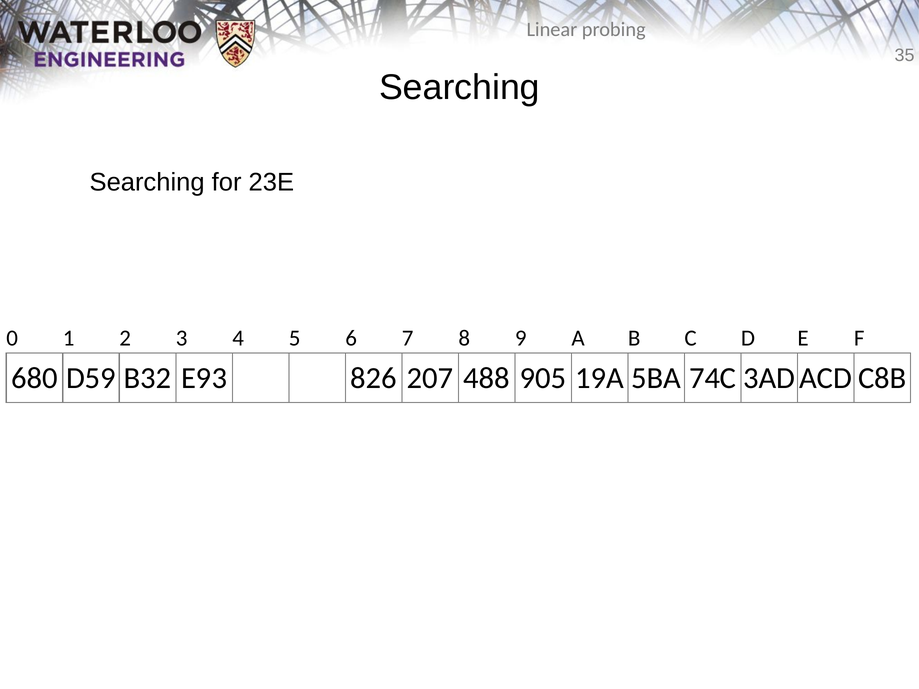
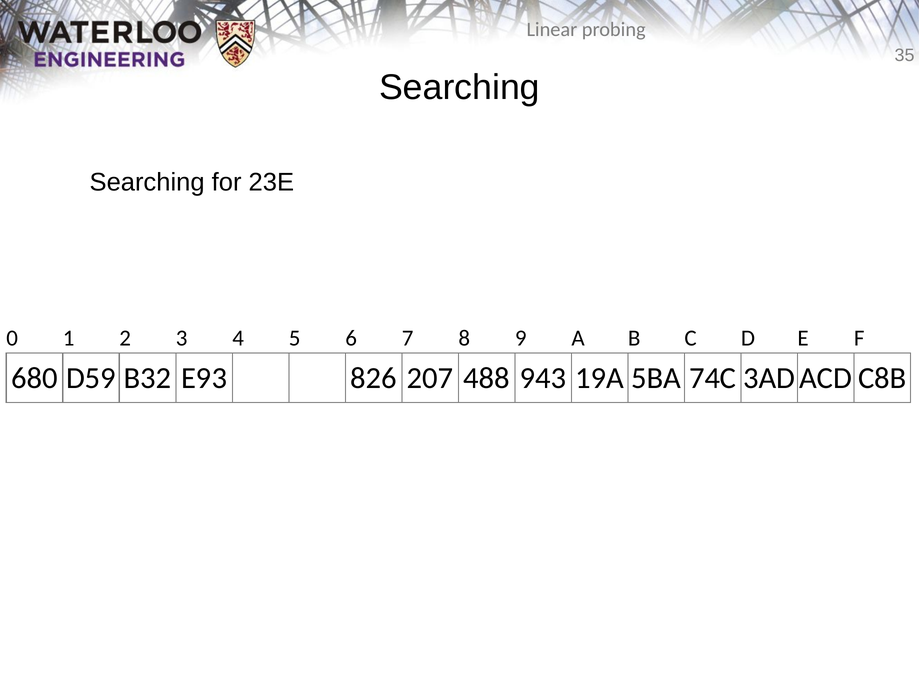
905: 905 -> 943 (543, 378)
